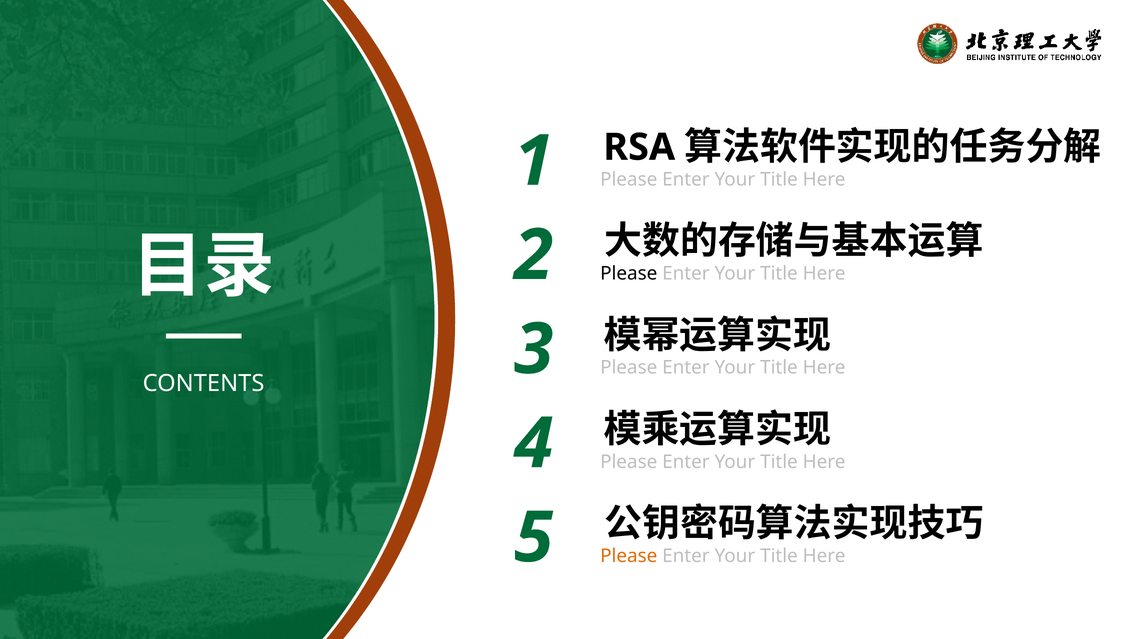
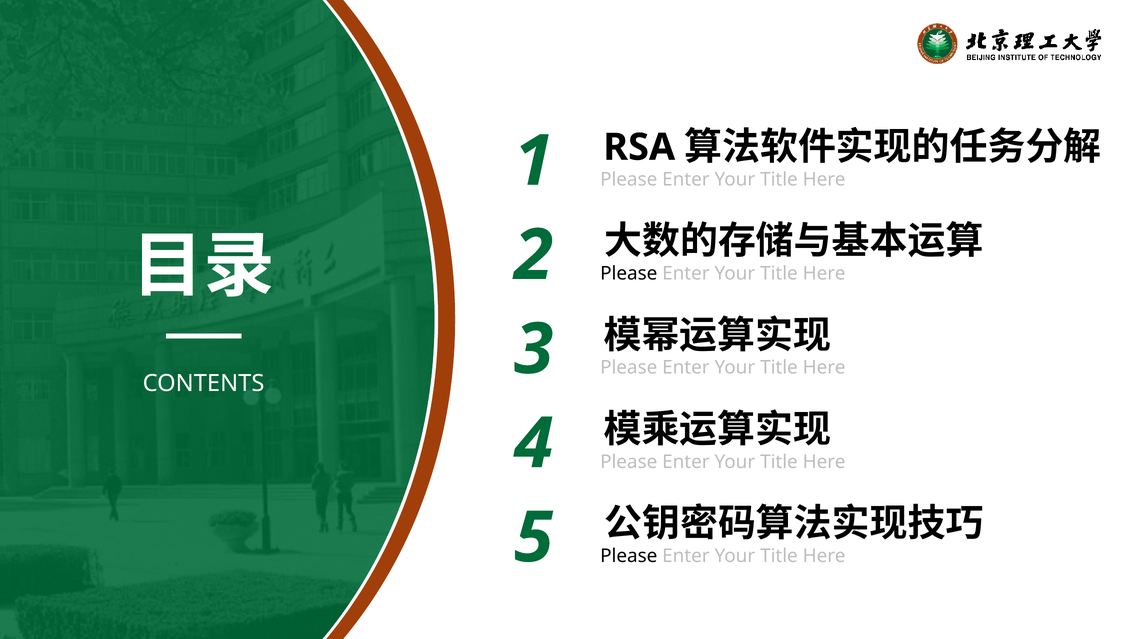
Please colour: orange -> black (629, 556)
